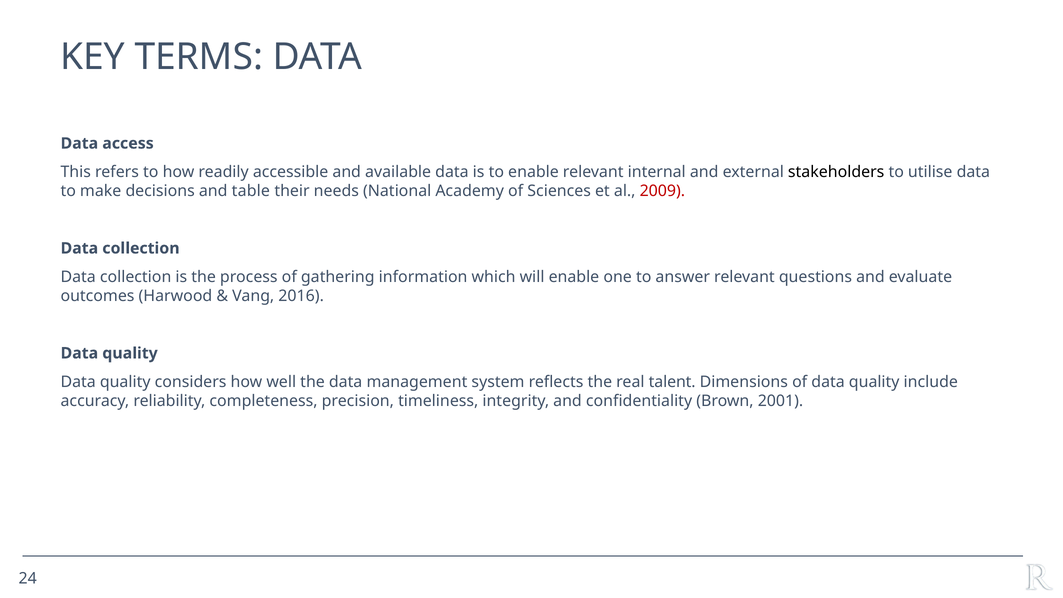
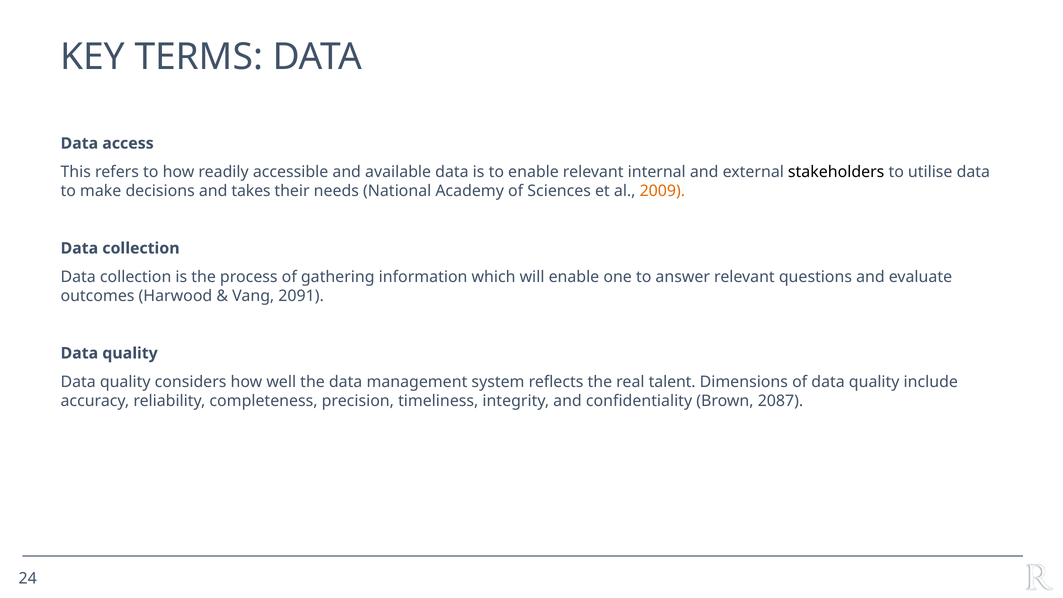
table: table -> takes (251, 191)
2009 colour: red -> orange (662, 191)
2016: 2016 -> 2091 (301, 296)
2001: 2001 -> 2087 (780, 401)
